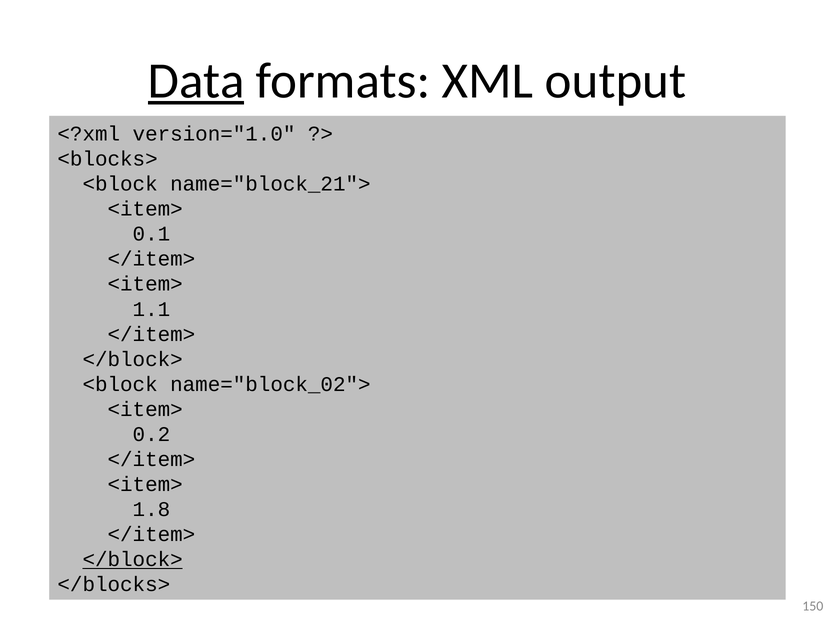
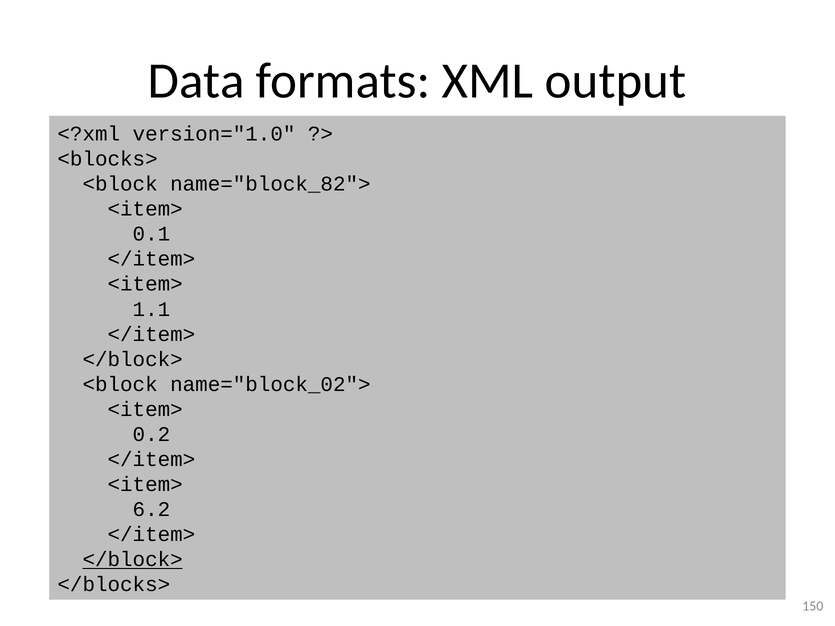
Data underline: present -> none (196, 81)
name="block_21">: name="block_21"> -> name="block_82"> (270, 184)
1.8: 1.8 -> 6.2 (151, 510)
